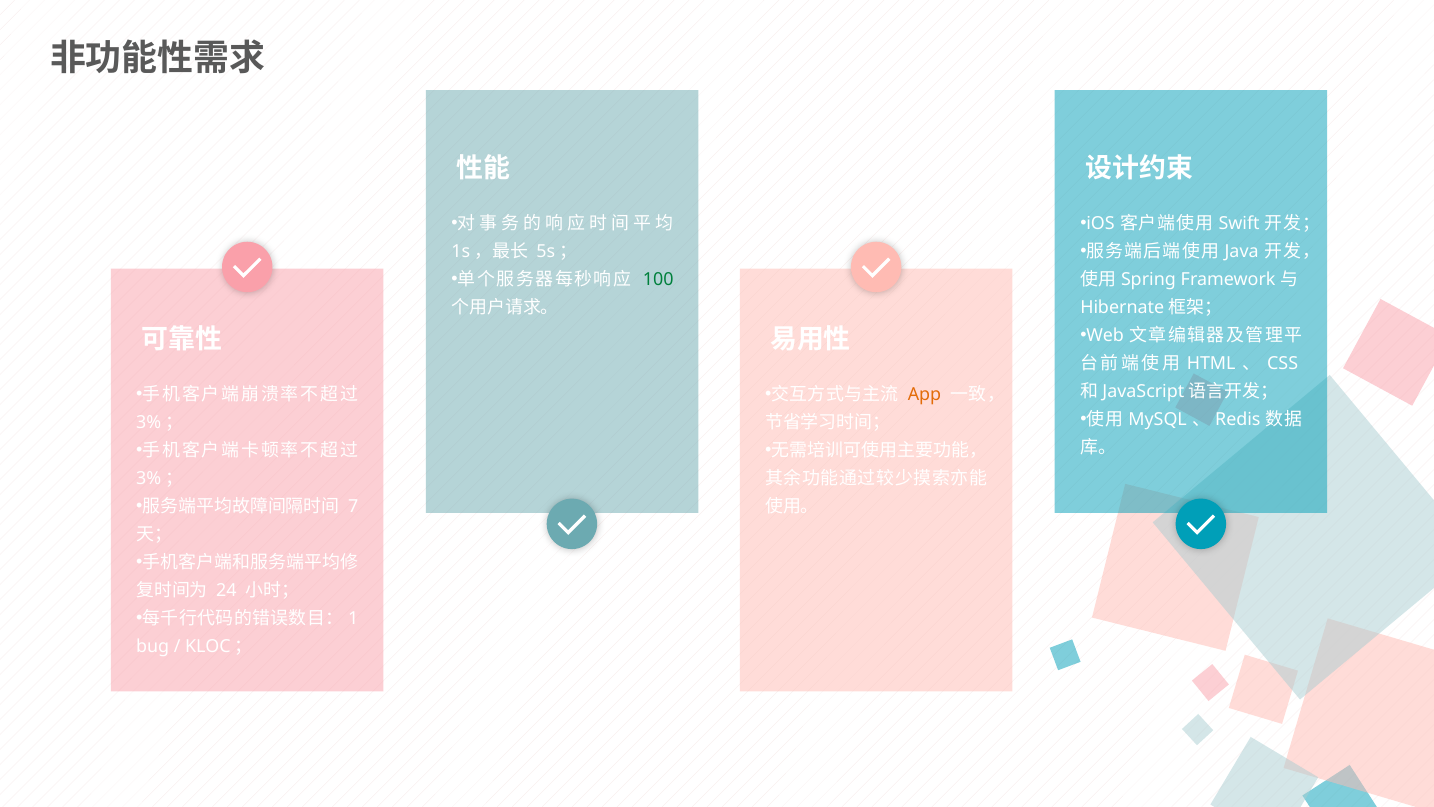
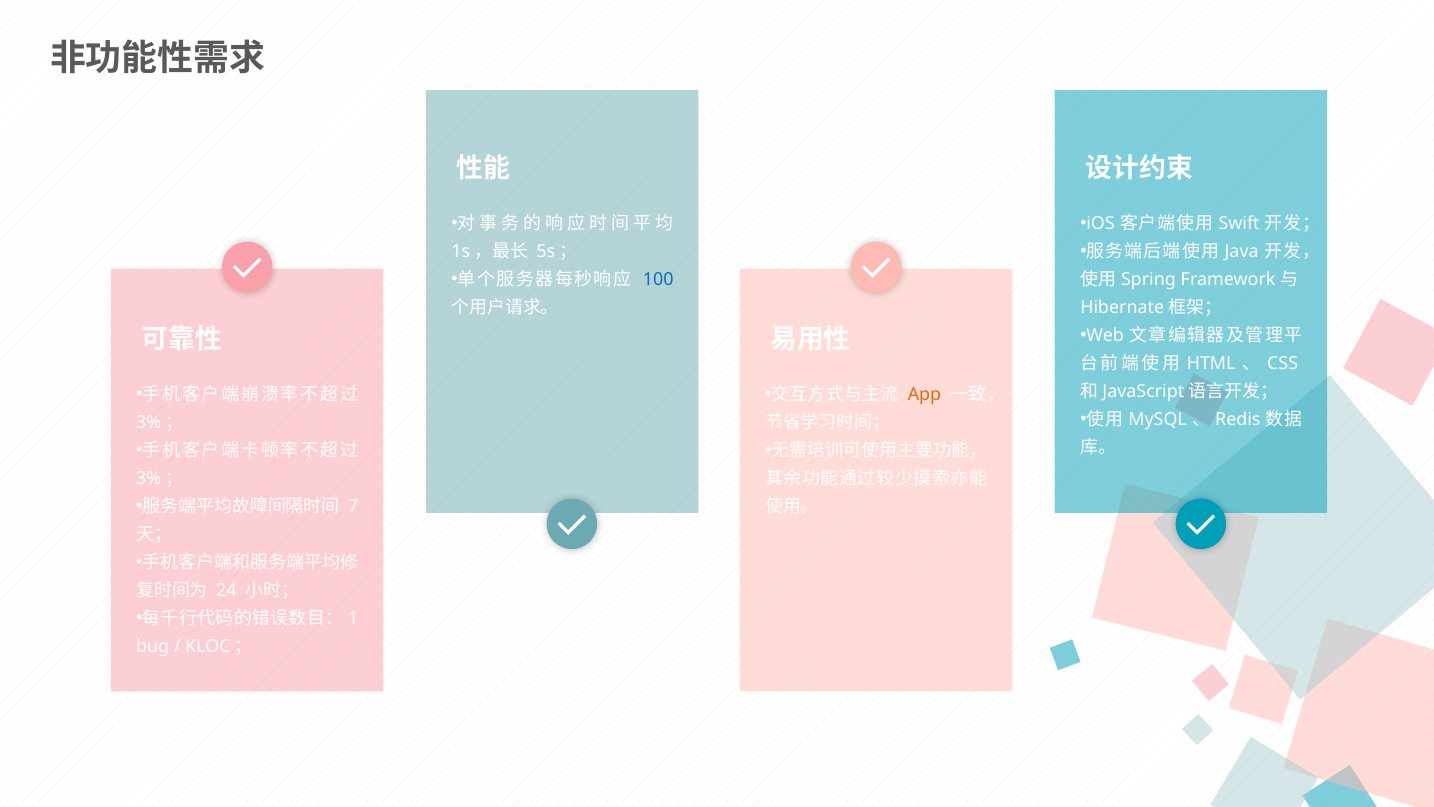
100 colour: green -> blue (658, 279)
